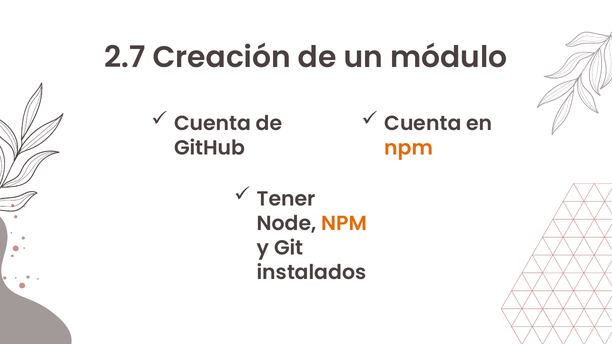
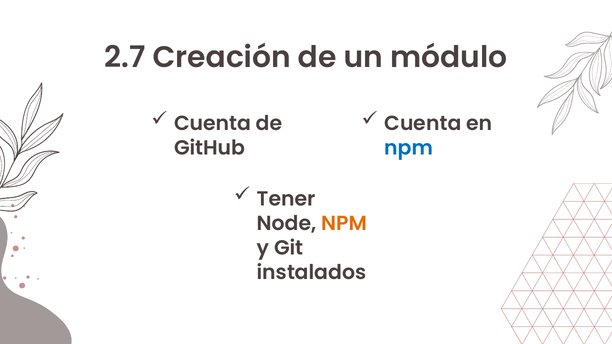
npm colour: orange -> blue (409, 148)
